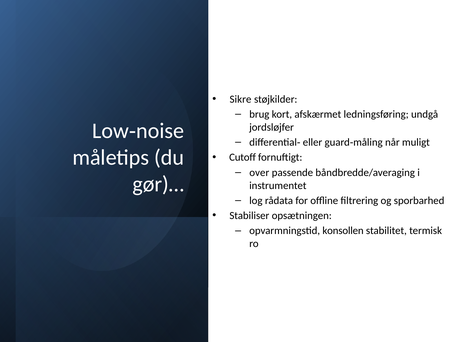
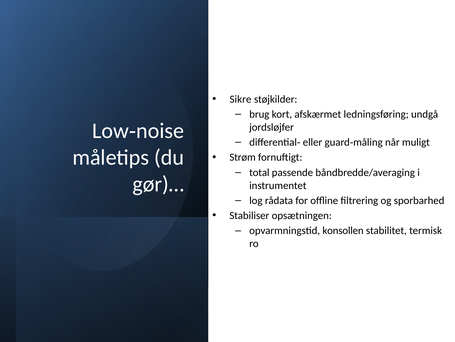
Cutoff: Cutoff -> Strøm (243, 157)
over: over -> total (259, 172)
